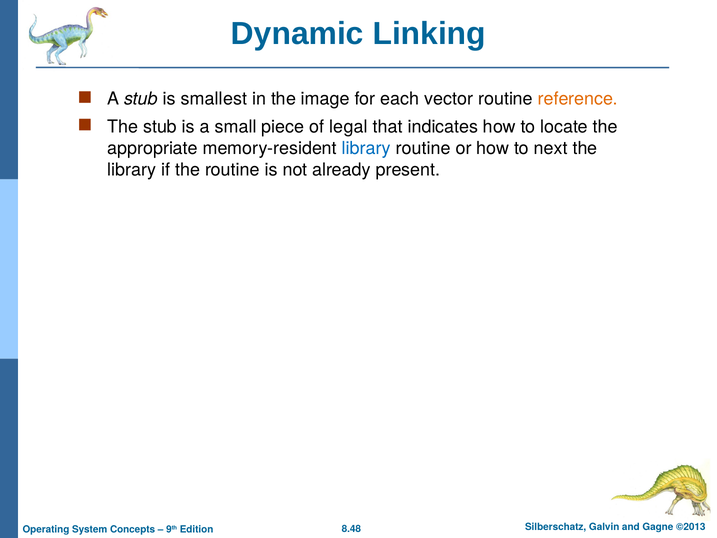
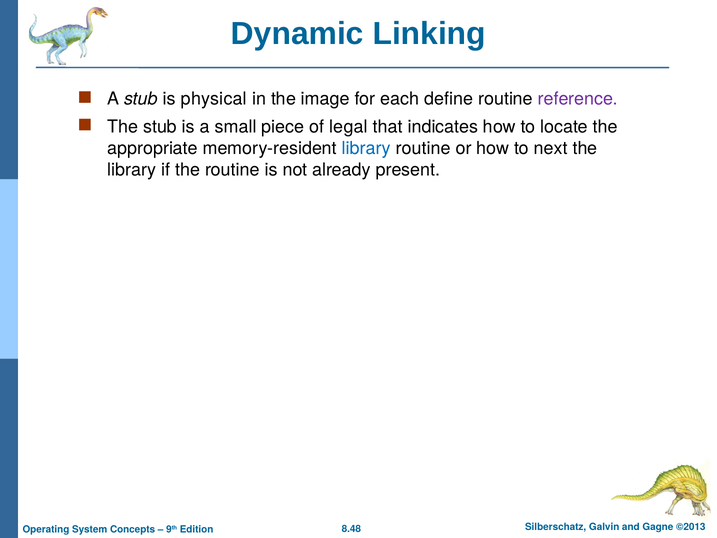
smallest: smallest -> physical (214, 99)
vector: vector -> define (449, 99)
reference colour: orange -> purple (578, 99)
